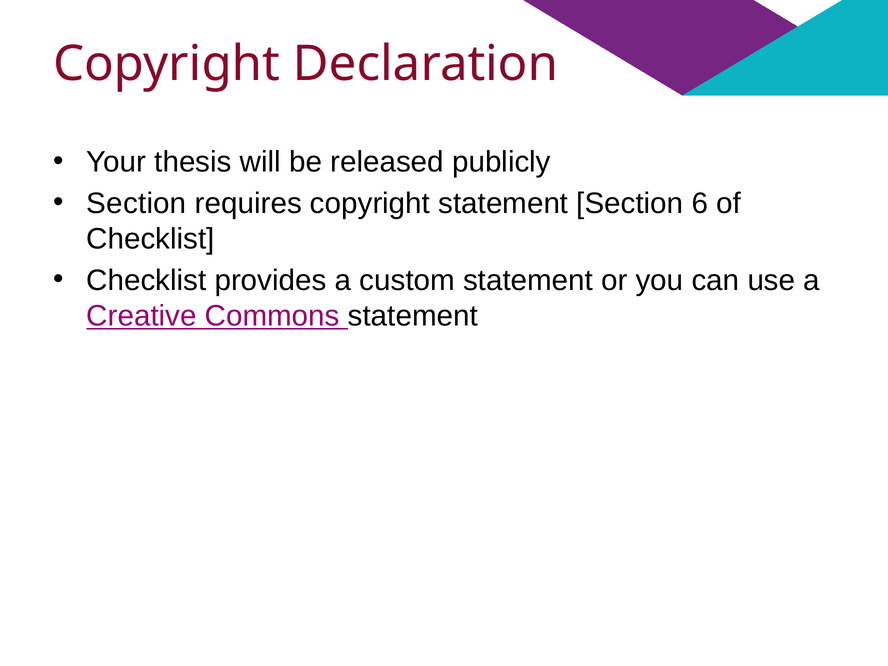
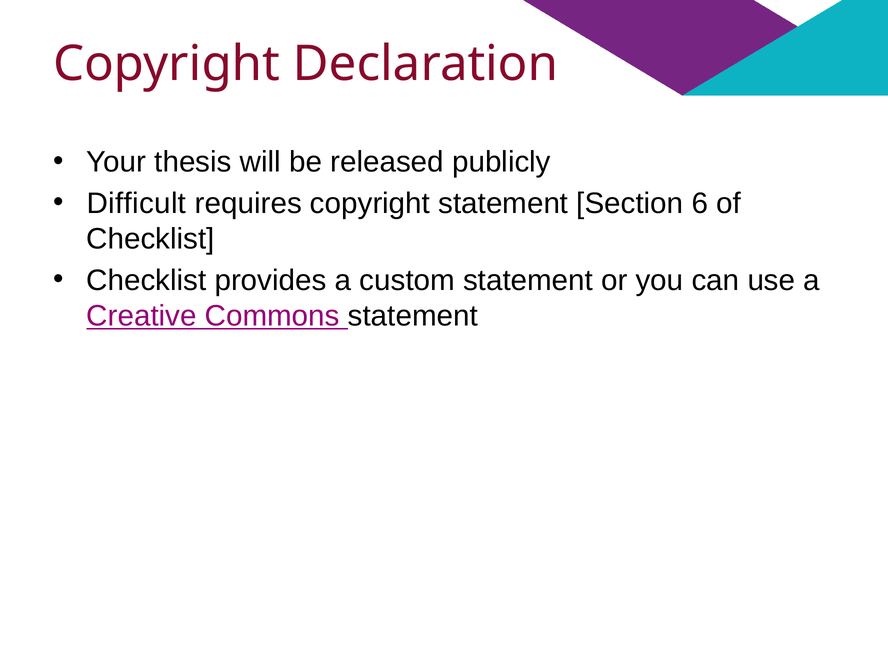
Section: Section -> Difficult (136, 203)
